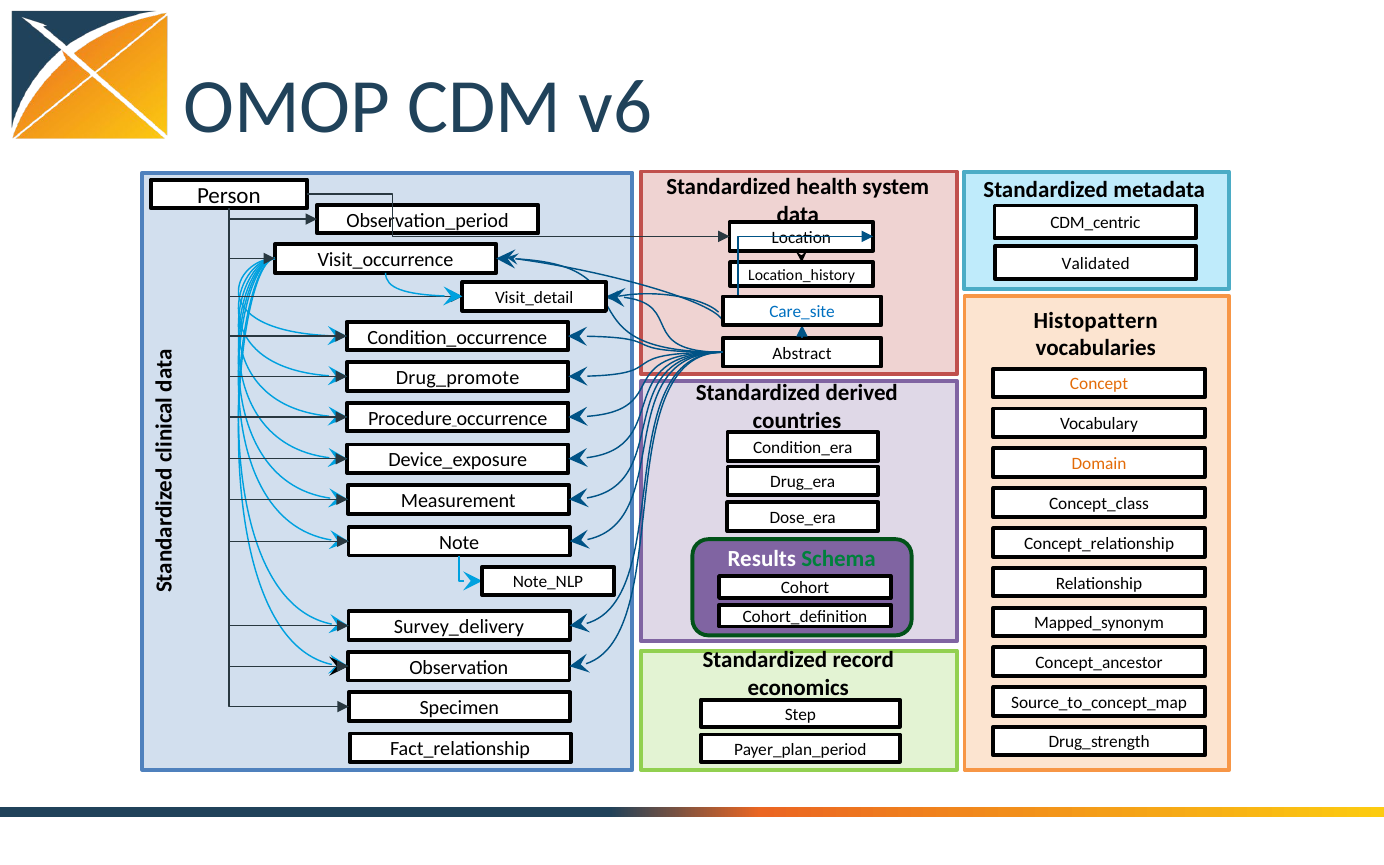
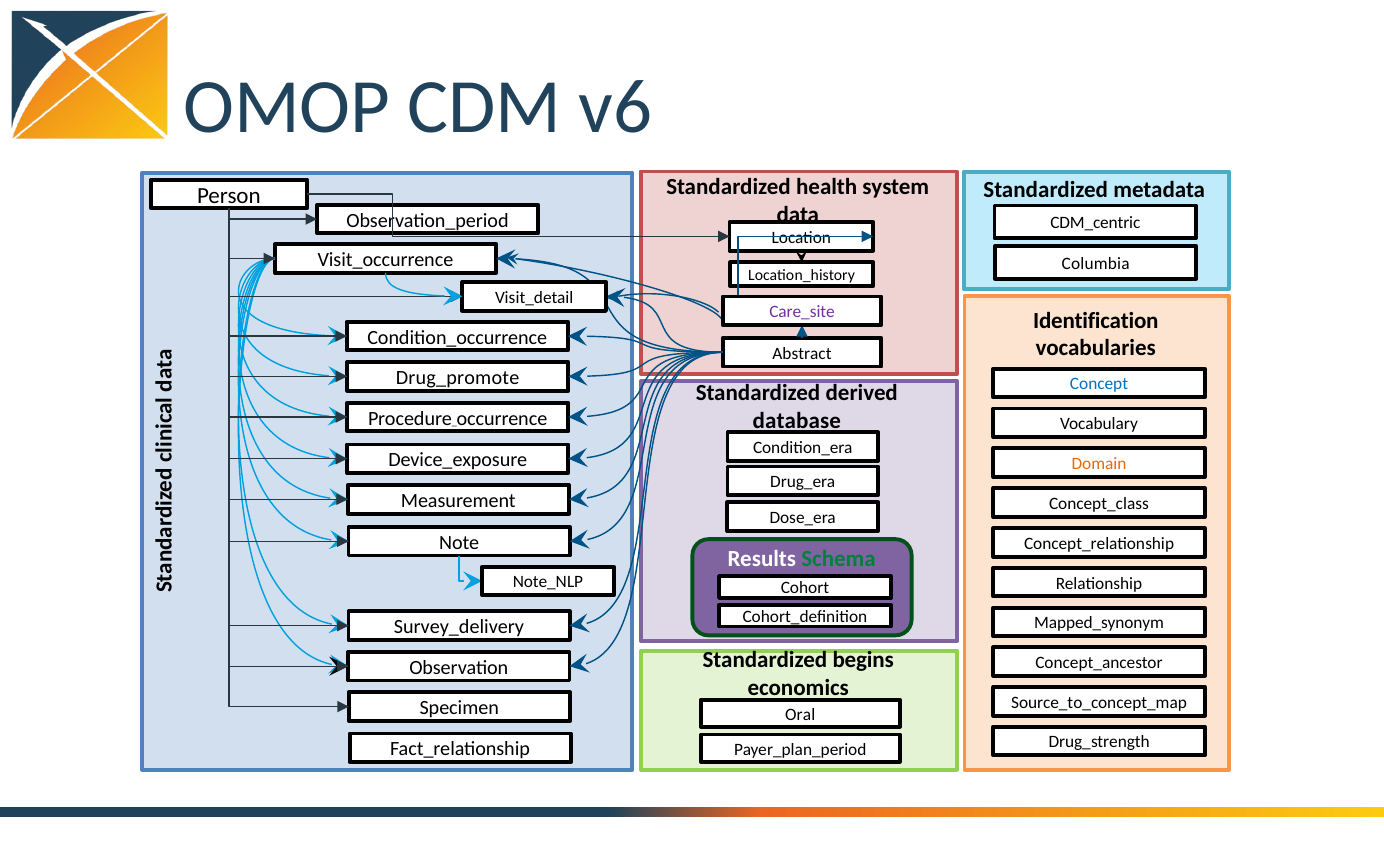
Validated: Validated -> Columbia (1096, 264)
Care_site colour: blue -> purple (802, 312)
Histopattern: Histopattern -> Identification (1096, 321)
Concept colour: orange -> blue (1099, 384)
countries: countries -> database (797, 421)
record: record -> begins (863, 660)
Step: Step -> Oral (800, 714)
